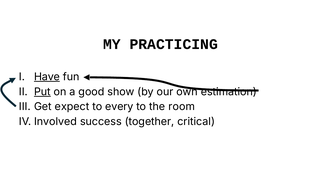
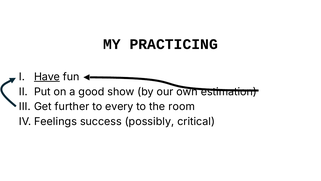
Put underline: present -> none (42, 92)
expect: expect -> further (72, 106)
Involved: Involved -> Feelings (55, 121)
together: together -> possibly (149, 121)
